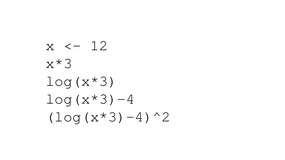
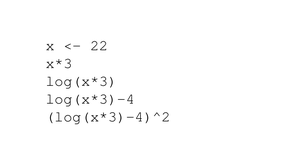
12: 12 -> 22 (99, 46)
